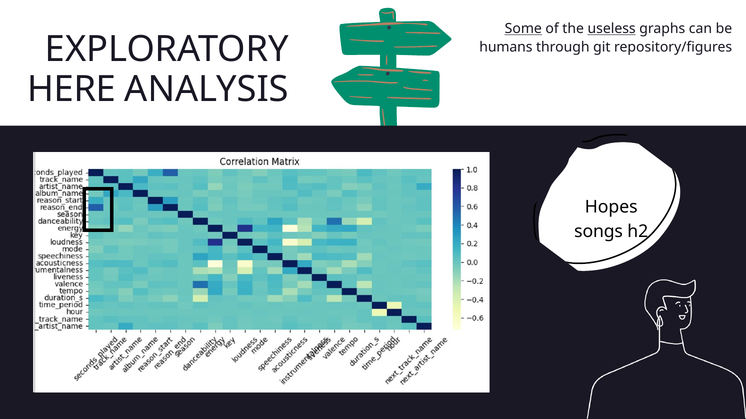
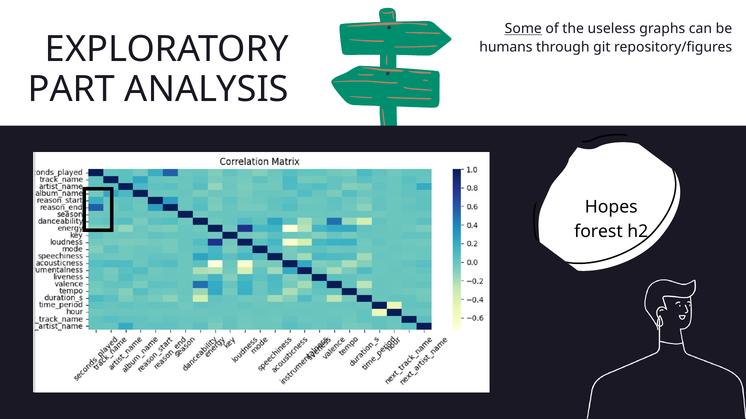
useless underline: present -> none (612, 29)
HERE: HERE -> PART (72, 89)
songs: songs -> forest (598, 232)
